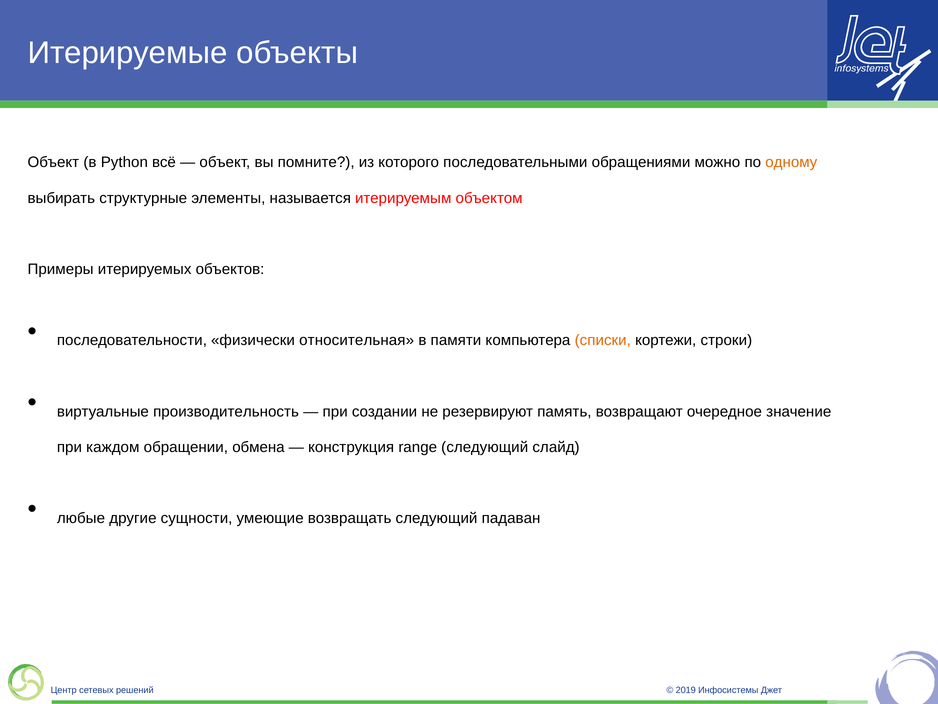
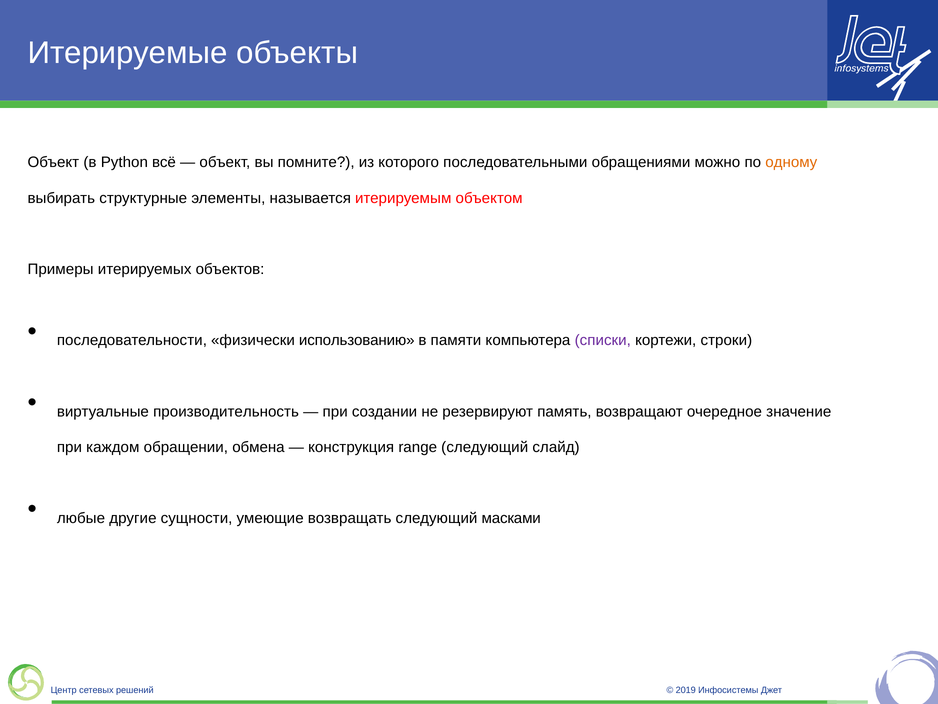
относительная: относительная -> использованию (357, 340)
списки colour: orange -> purple (603, 340)
падаван: падаван -> масками (511, 518)
